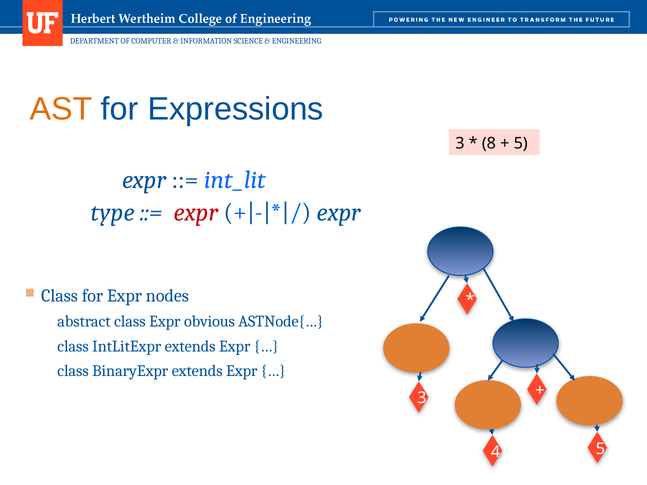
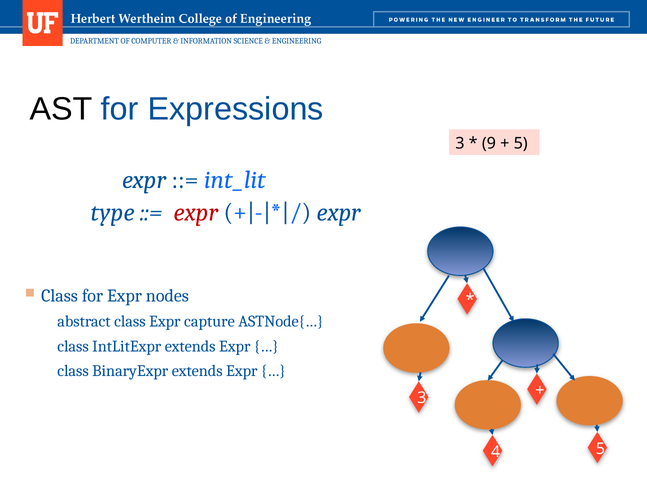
AST colour: orange -> black (61, 109)
8: 8 -> 9 (489, 143)
obvious: obvious -> capture (209, 322)
